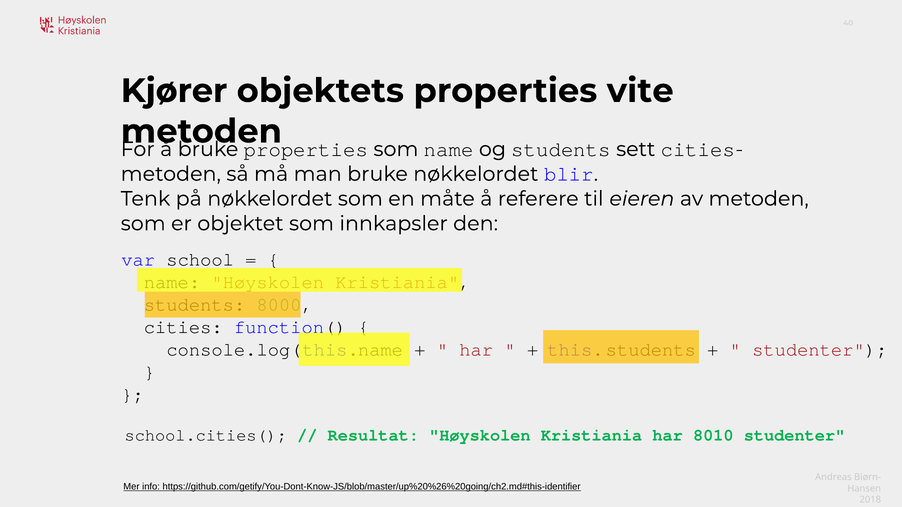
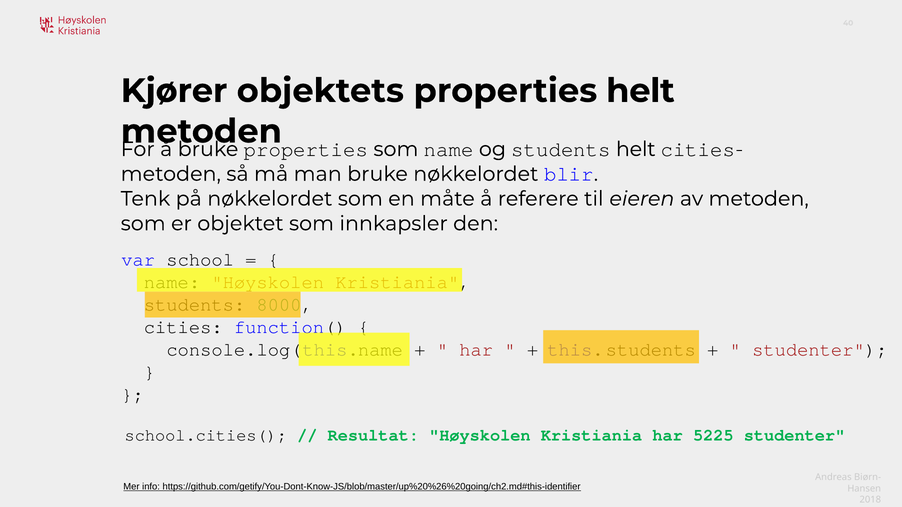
properties vite: vite -> helt (640, 91)
students sett: sett -> helt (636, 149)
8010: 8010 -> 5225 (713, 436)
